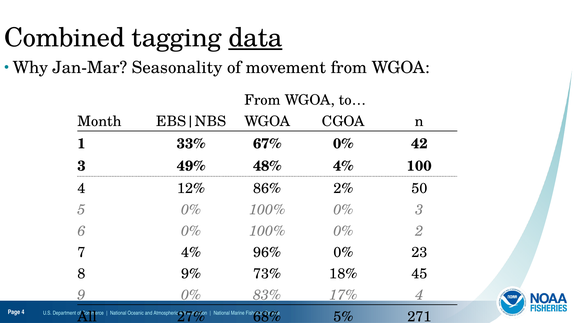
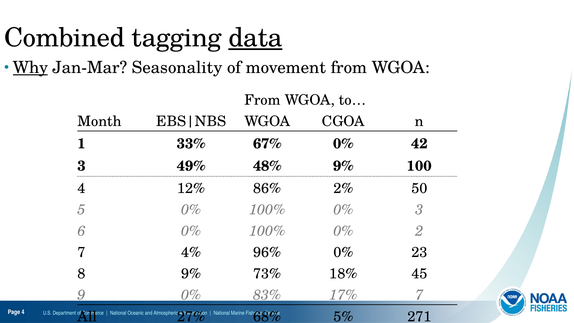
Why underline: none -> present (30, 68)
48% 4%: 4% -> 9% (343, 166)
17% 4: 4 -> 7 (419, 295)
